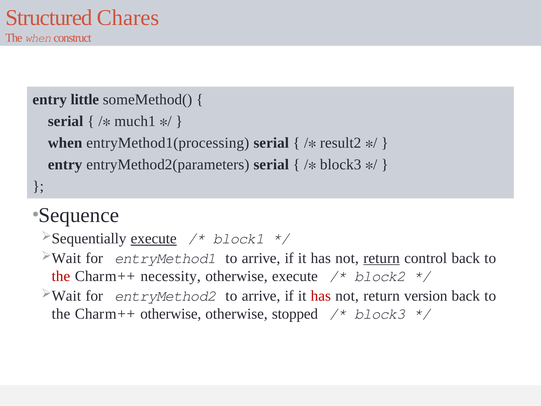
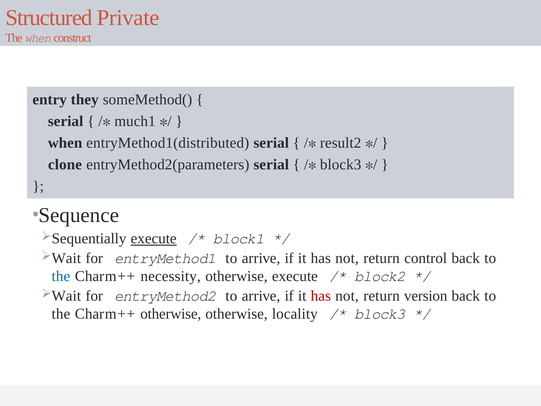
Chares: Chares -> Private (128, 18)
little: little -> they (85, 99)
entryMethod1(processing: entryMethod1(processing -> entryMethod1(distributed (168, 143)
entry: entry -> clone (65, 164)
return underline: present -> none (382, 258)
the colour: red -> blue (61, 276)
stopped: stopped -> locality (295, 314)
